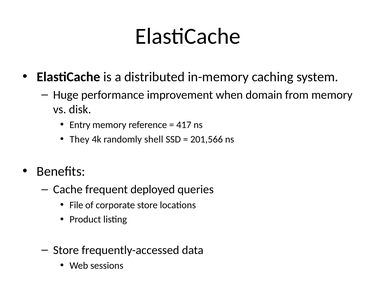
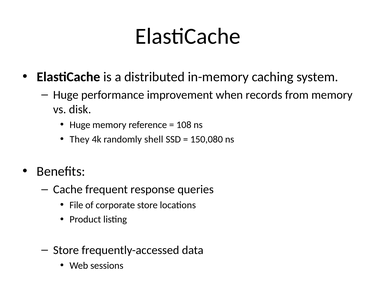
domain: domain -> records (264, 95)
Entry: Entry -> Huge (80, 125)
417: 417 -> 108 (184, 125)
201,566: 201,566 -> 150,080 (207, 139)
deployed: deployed -> response (153, 190)
